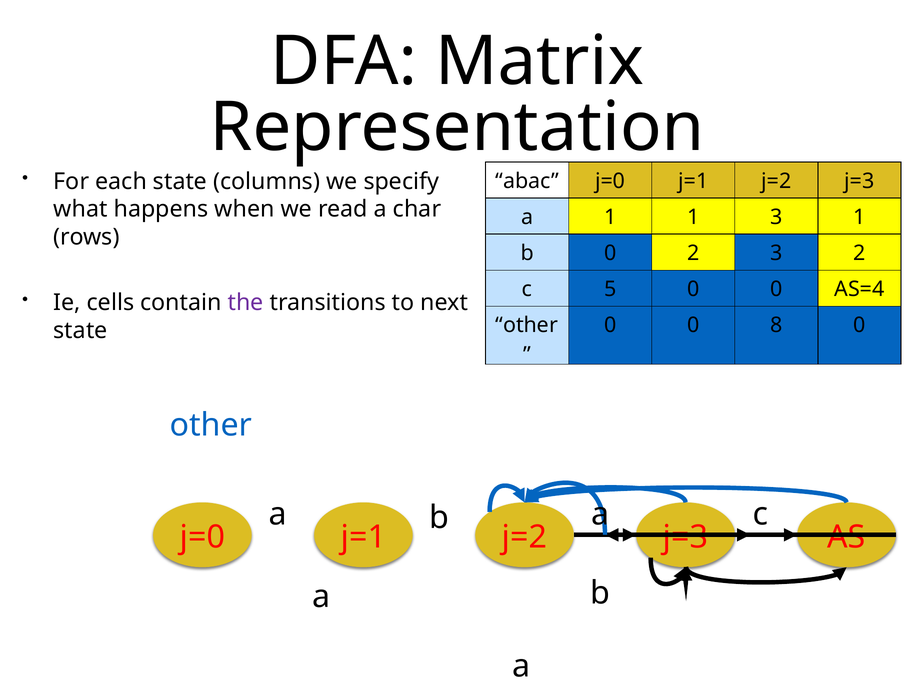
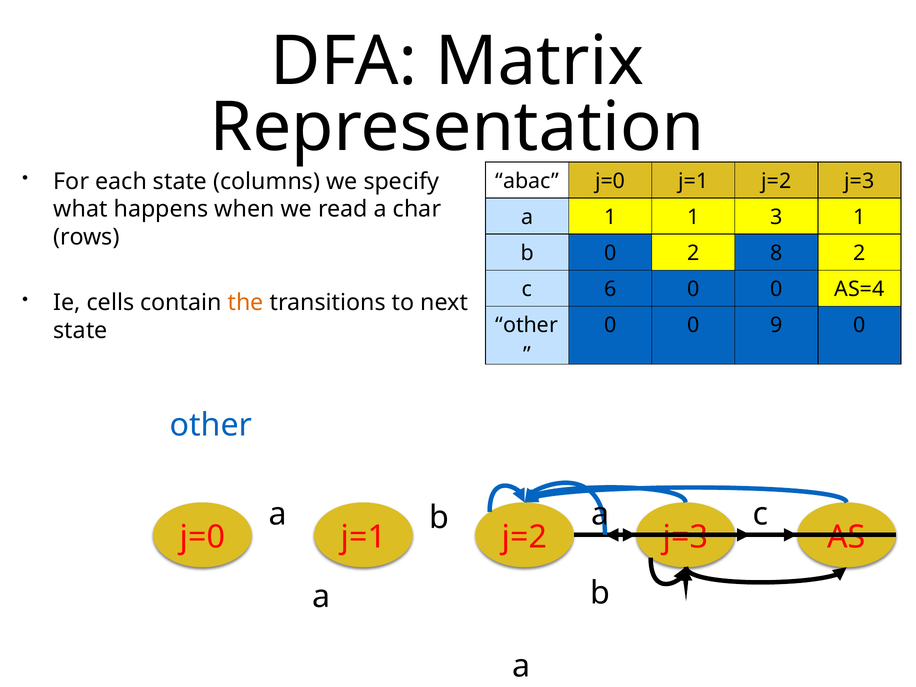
2 3: 3 -> 8 (776, 253)
5: 5 -> 6 (610, 289)
the colour: purple -> orange (246, 303)
8: 8 -> 9 (776, 325)
